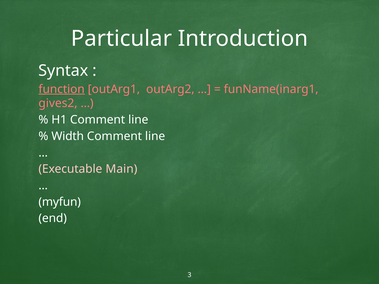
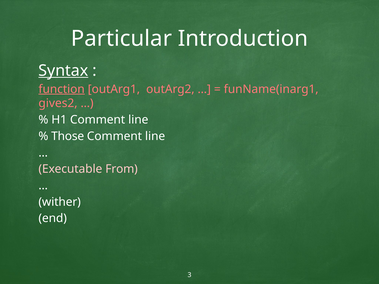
Syntax underline: none -> present (63, 71)
Width: Width -> Those (68, 136)
Main: Main -> From (122, 169)
myfun: myfun -> wither (60, 202)
